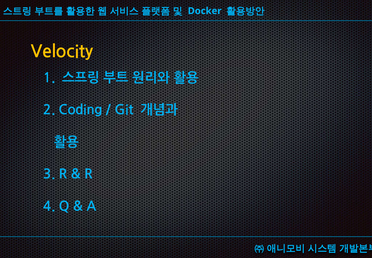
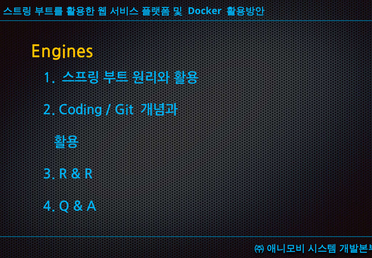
Velocity: Velocity -> Engines (62, 52)
